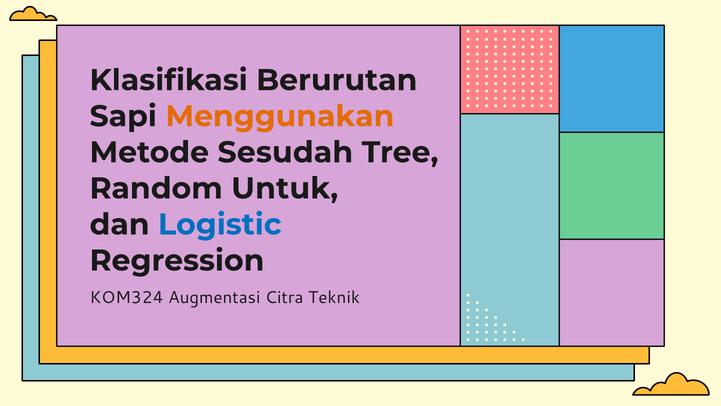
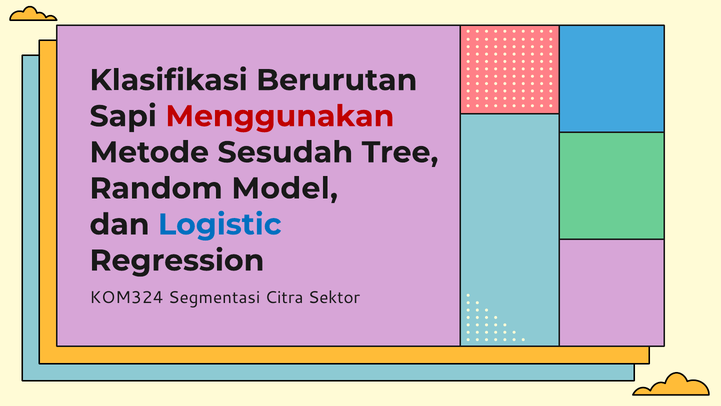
Menggunakan colour: orange -> red (280, 116)
Untuk: Untuk -> Model (285, 188)
Augmentasi: Augmentasi -> Segmentasi (214, 298)
Teknik: Teknik -> Sektor (334, 298)
